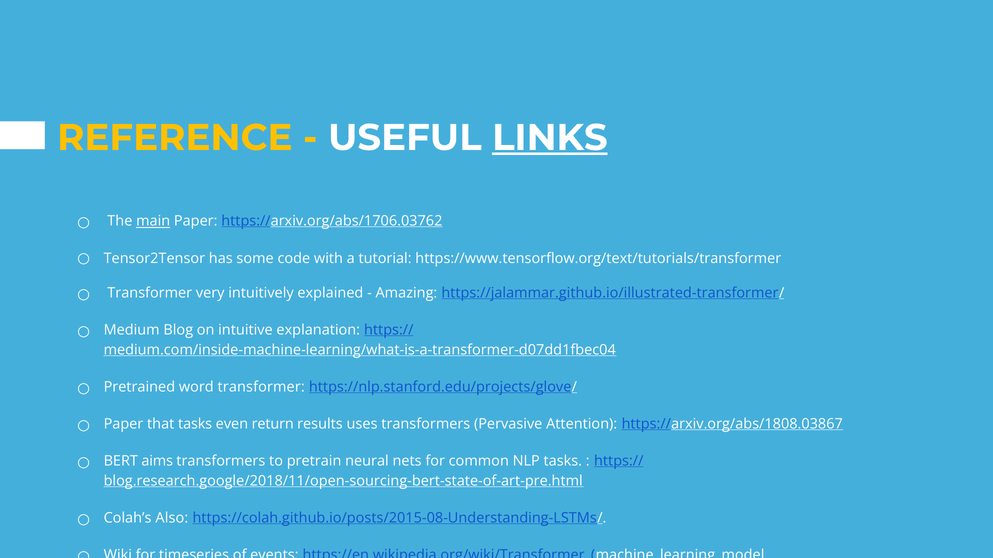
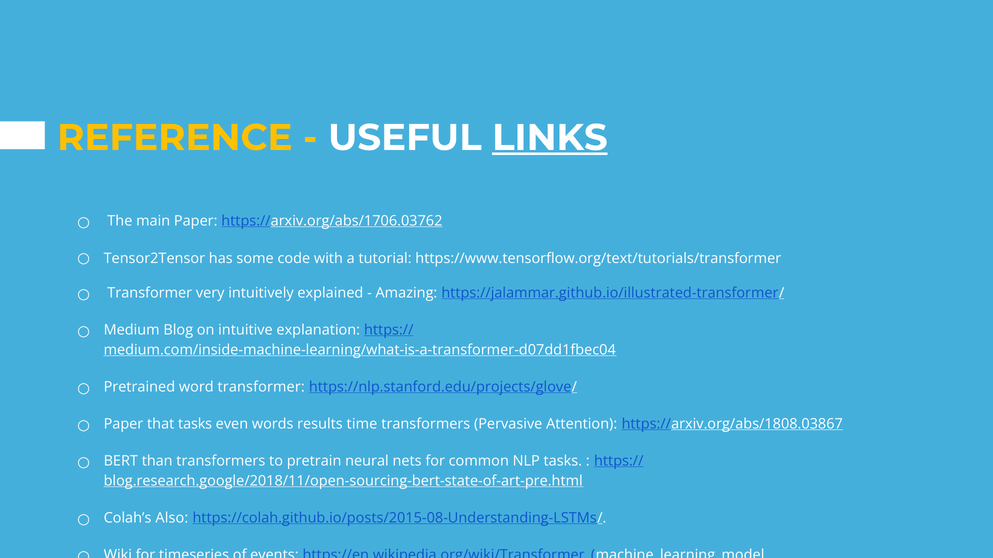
main underline: present -> none (153, 221)
return: return -> words (273, 424)
uses: uses -> time (362, 424)
aims: aims -> than (157, 462)
